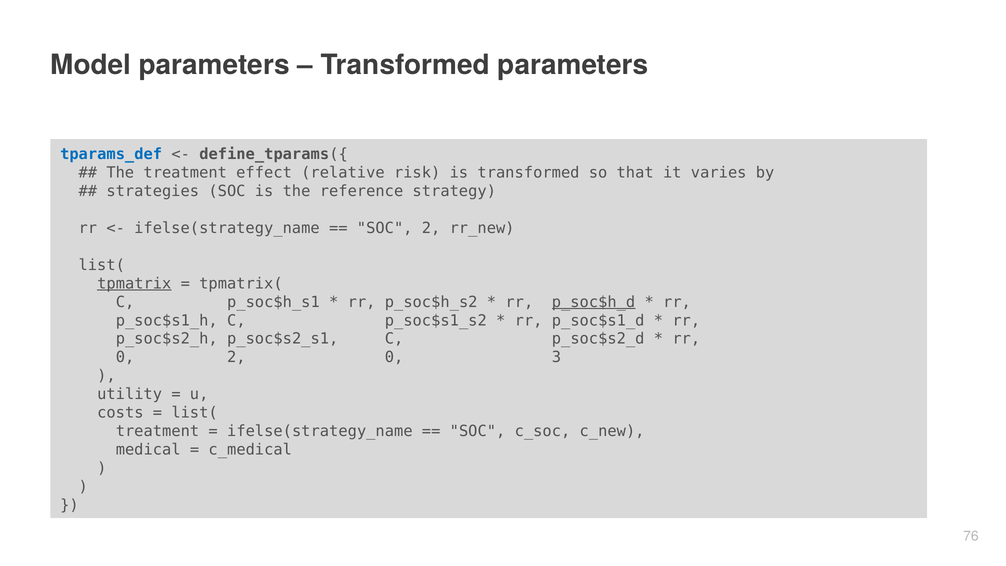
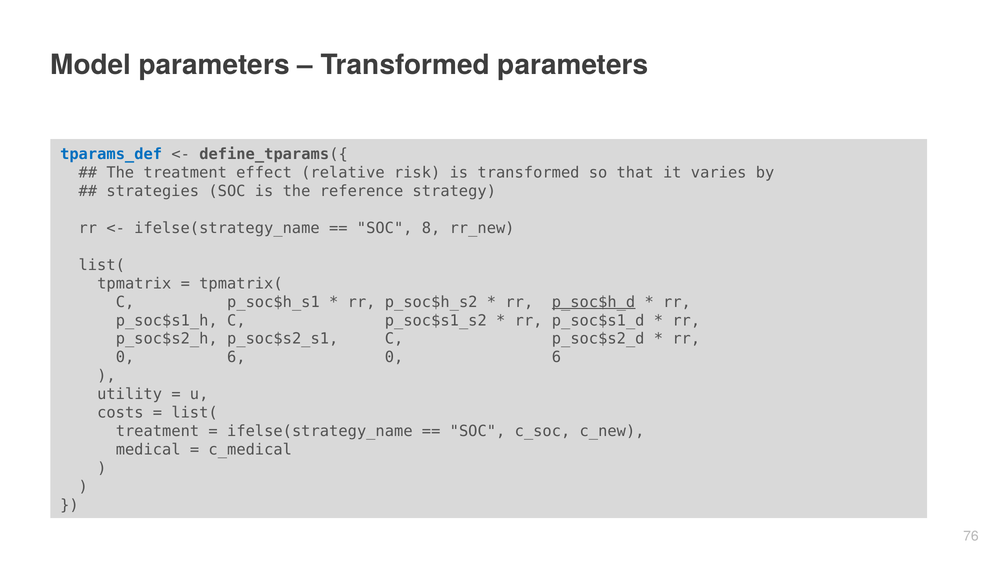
SOC 2: 2 -> 8 (431, 228)
tpmatrix underline: present -> none (134, 283)
2: 2 -> 6 (236, 357)
3: 3 -> 6 (556, 357)
